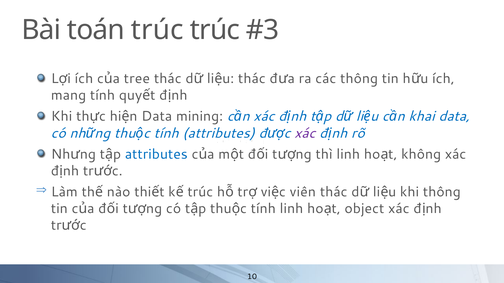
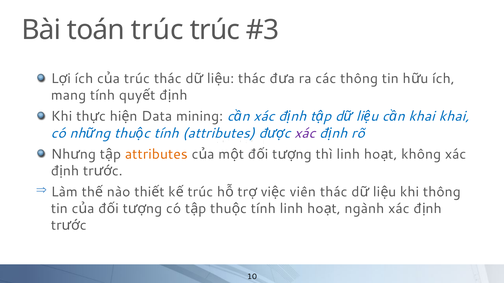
tree: tree -> trúc (137, 79)
khai data: data -> khai (454, 117)
attributes colour: blue -> orange (156, 154)
object: object -> ngành (364, 209)
